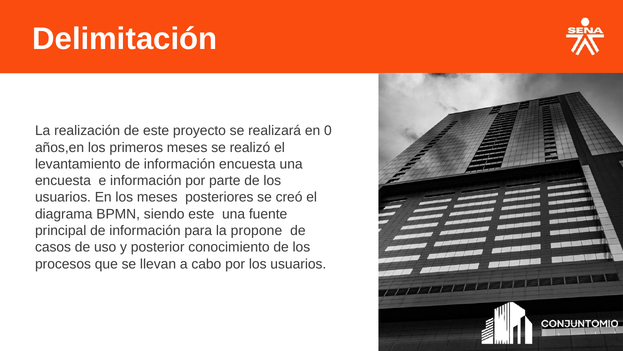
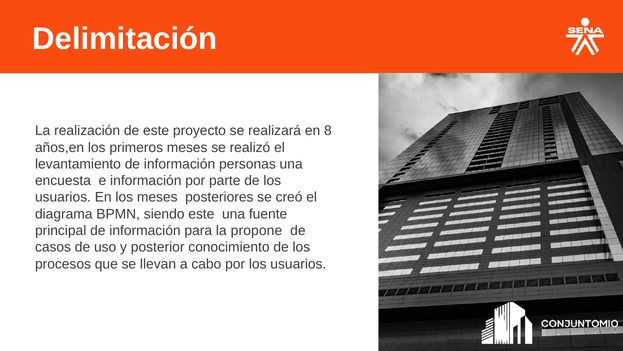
0: 0 -> 8 (328, 131)
información encuesta: encuesta -> personas (247, 164)
